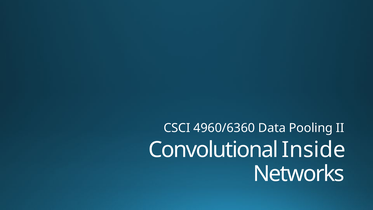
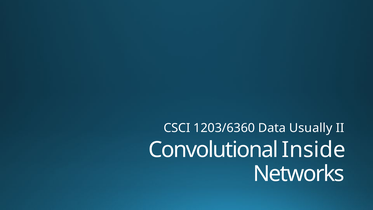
4960/6360: 4960/6360 -> 1203/6360 (224, 128)
Pooling: Pooling -> Usually (311, 128)
